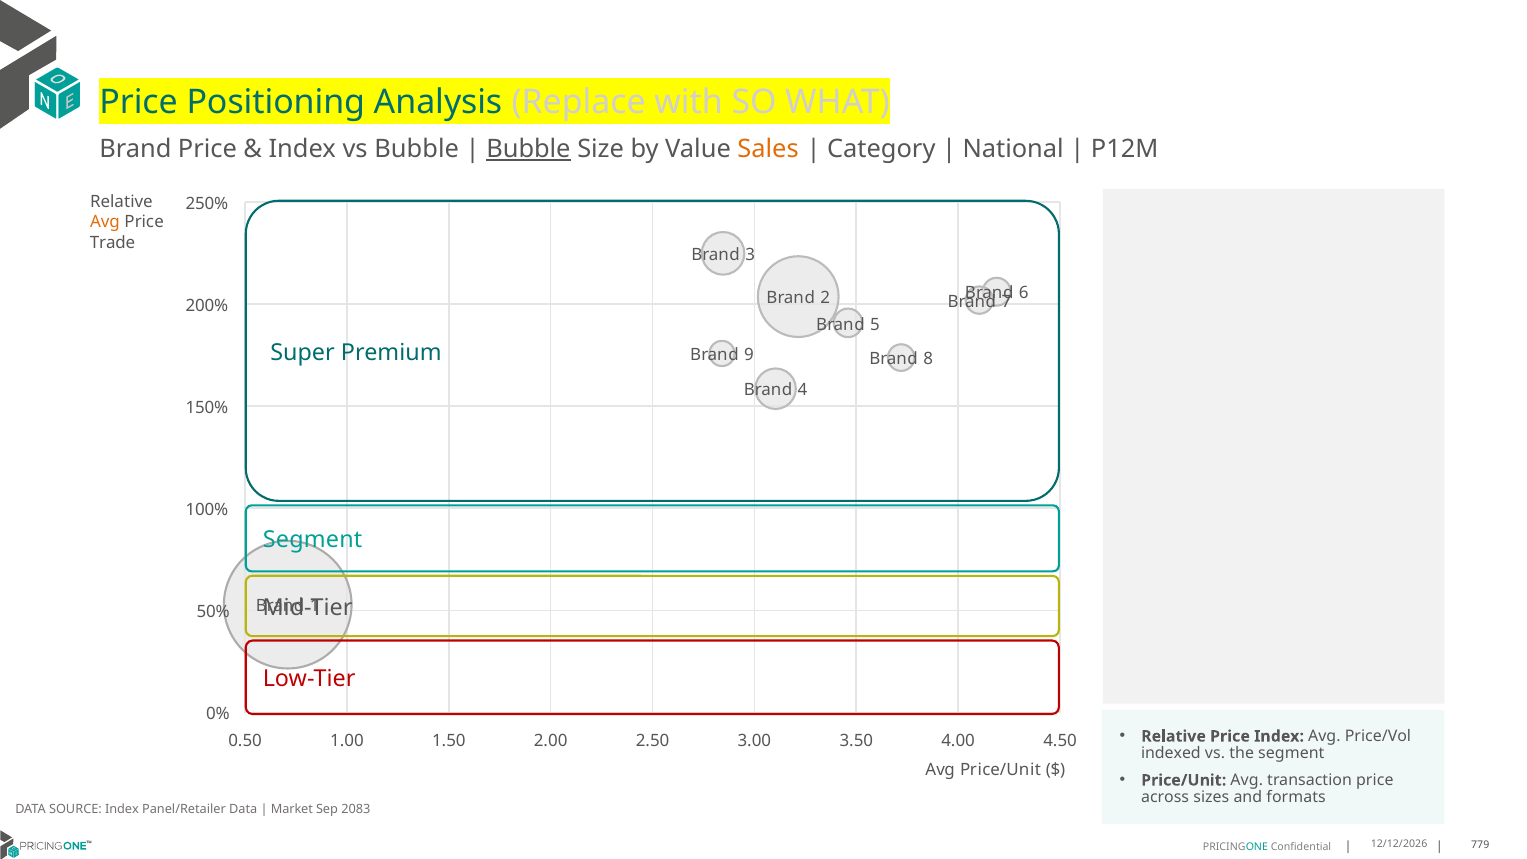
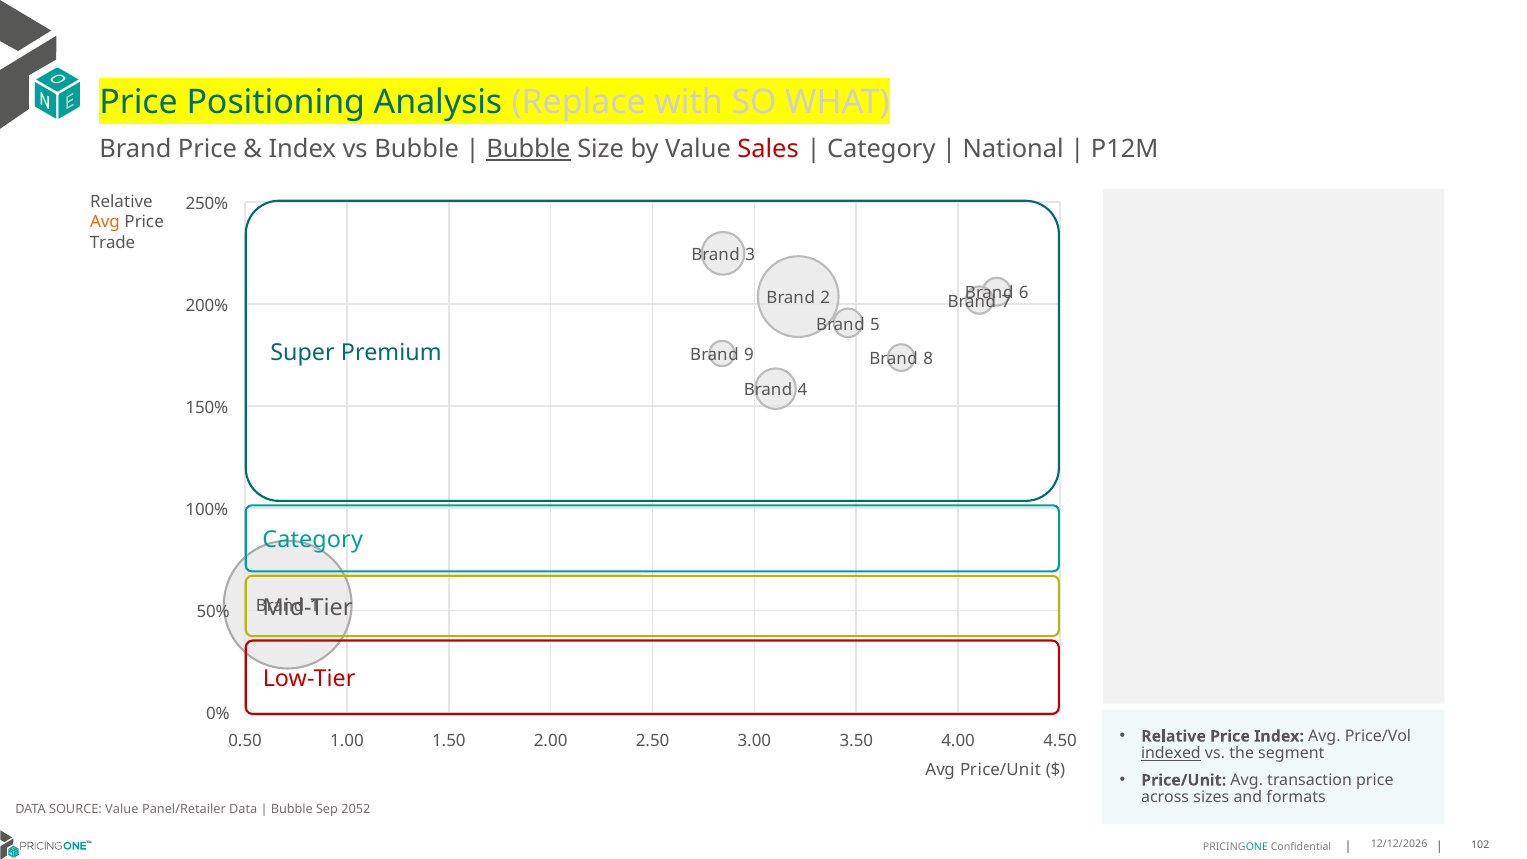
Sales colour: orange -> red (768, 149)
Segment: Segment -> Category (313, 540)
indexed underline: none -> present (1171, 753)
SOURCE Index: Index -> Value (122, 809)
Market: Market -> Bubble (292, 809)
2083: 2083 -> 2052 (356, 809)
779: 779 -> 102 (1480, 845)
